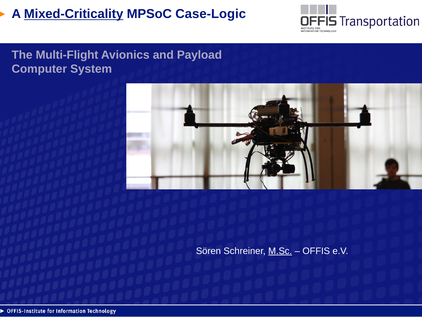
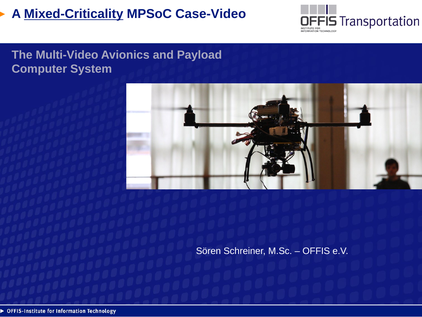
Case-Logic: Case-Logic -> Case-Video (211, 14)
Multi-Flight: Multi-Flight -> Multi-Video (67, 55)
M.Sc underline: present -> none (280, 251)
